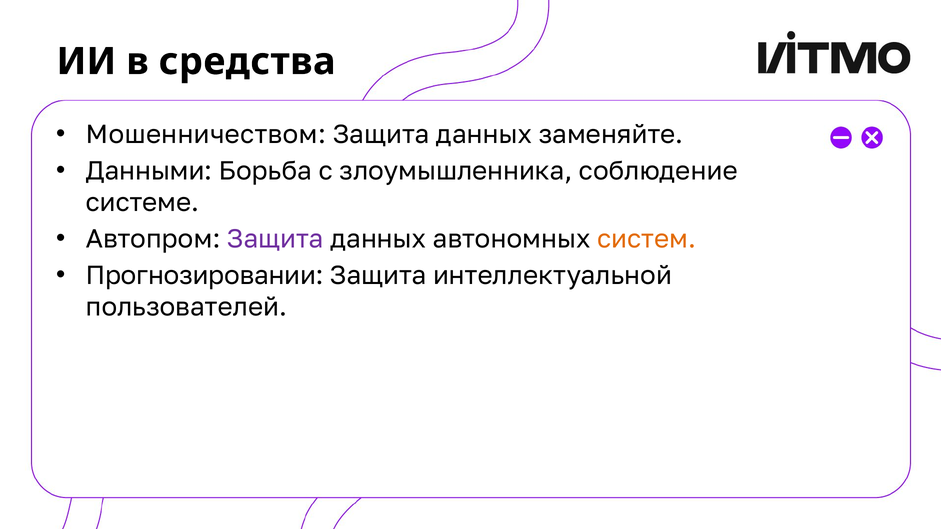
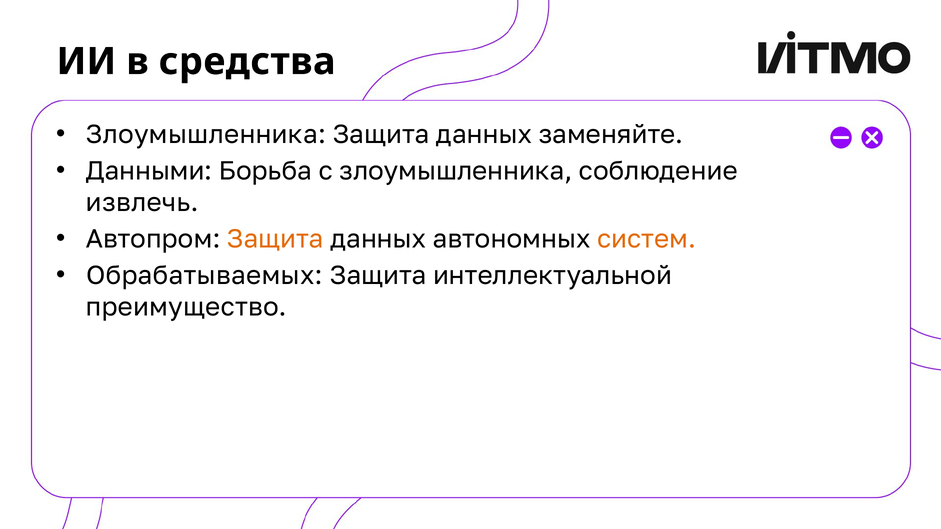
Мошенничеством: Мошенничеством -> Злоумышленника (206, 135)
системе: системе -> извлечь (142, 203)
Защита colour: purple -> orange (275, 239)
Прогнозировании: Прогнозировании -> Обрабатываемых (204, 276)
пользователей: пользователей -> преимущество (186, 307)
